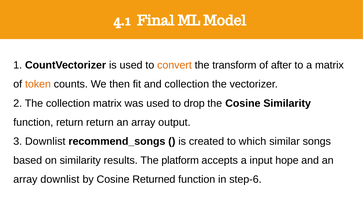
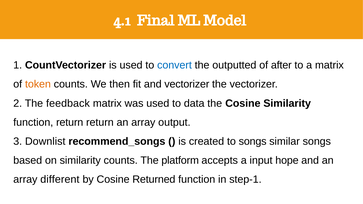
convert colour: orange -> blue (174, 65)
transform: transform -> outputted (234, 65)
and collection: collection -> vectorizer (187, 84)
The collection: collection -> feedback (68, 103)
drop: drop -> data (194, 103)
to which: which -> songs (253, 142)
similarity results: results -> counts (121, 161)
array downlist: downlist -> different (60, 180)
step-6: step-6 -> step-1 (245, 180)
